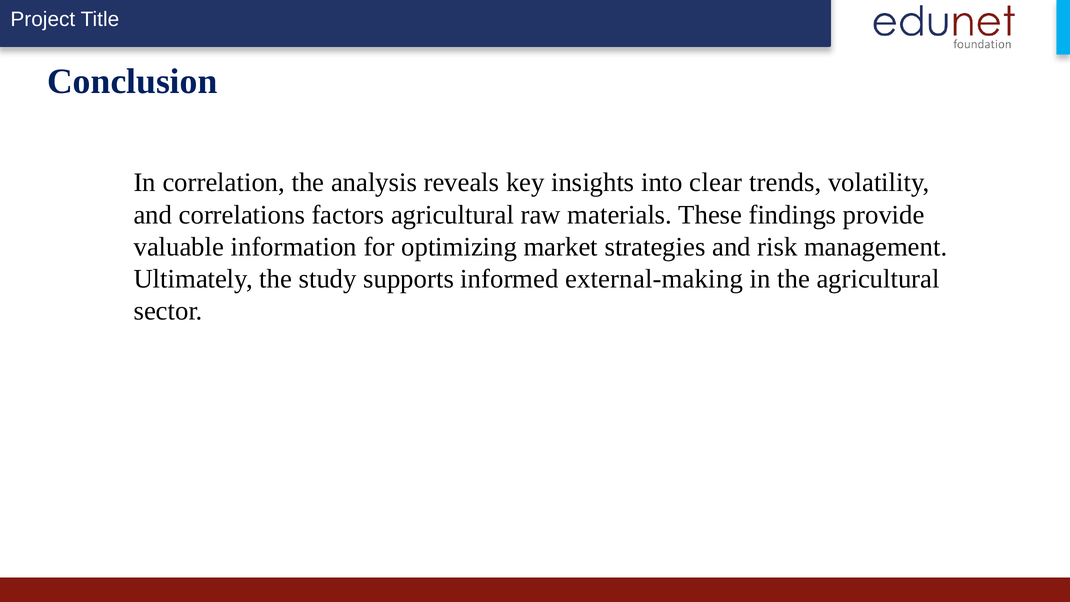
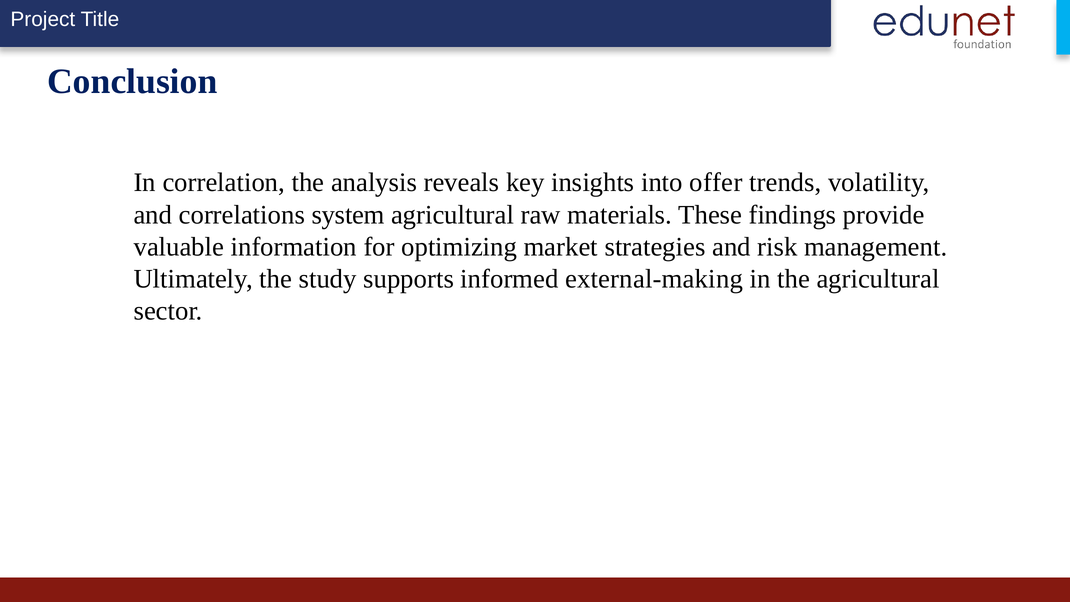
clear: clear -> offer (716, 183)
factors: factors -> system (348, 215)
